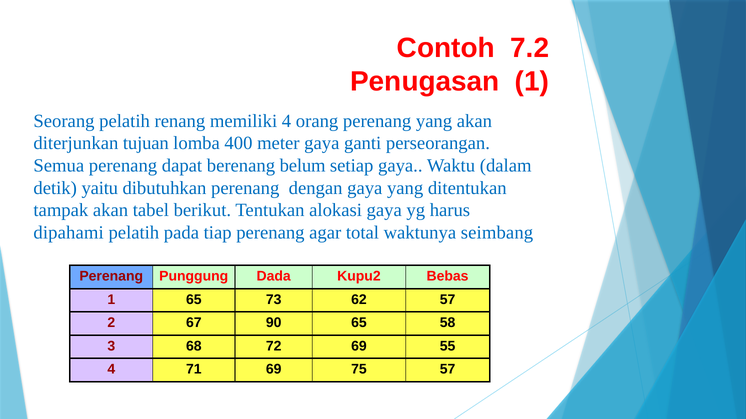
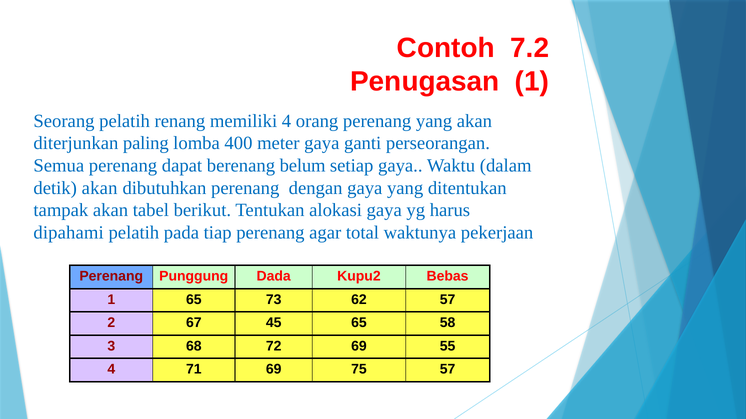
tujuan: tujuan -> paling (146, 143)
detik yaitu: yaitu -> akan (100, 188)
seimbang: seimbang -> pekerjaan (497, 233)
90: 90 -> 45 (274, 323)
